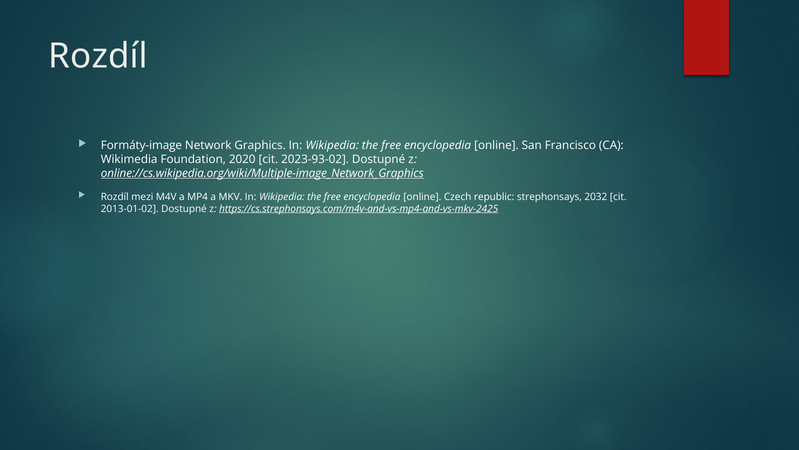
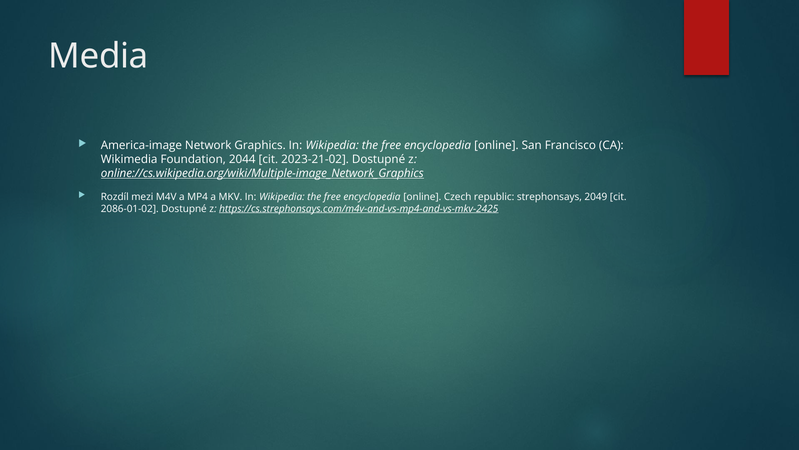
Rozdíl: Rozdíl -> Media (98, 56)
Formáty-image: Formáty-image -> America-image (141, 145)
2020: 2020 -> 2044 (242, 159)
2023-93-02: 2023-93-02 -> 2023-21-02 (315, 159)
2032: 2032 -> 2049 (596, 196)
2013-01-02: 2013-01-02 -> 2086-01-02 (130, 208)
